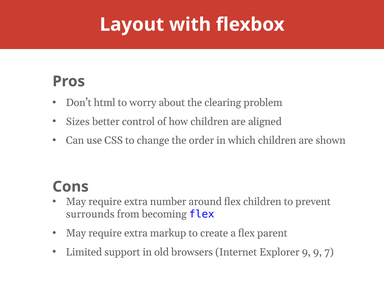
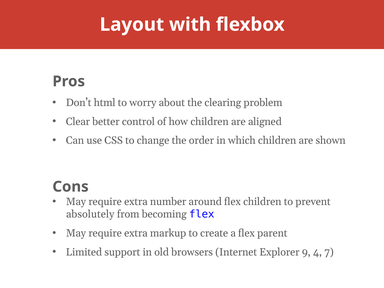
Sizes: Sizes -> Clear (78, 122)
surrounds: surrounds -> absolutely (90, 214)
9 9: 9 -> 4 (317, 252)
